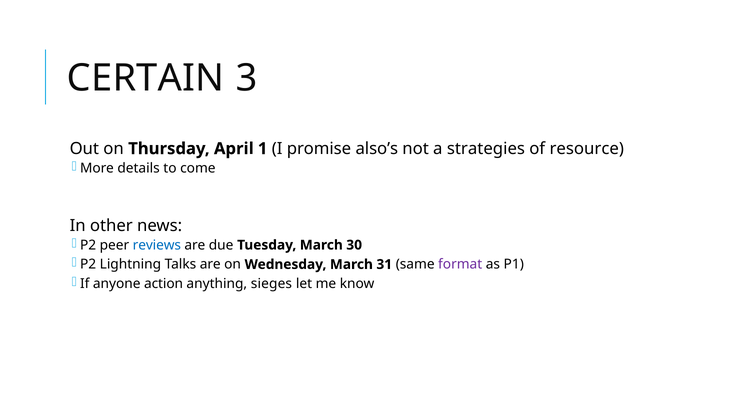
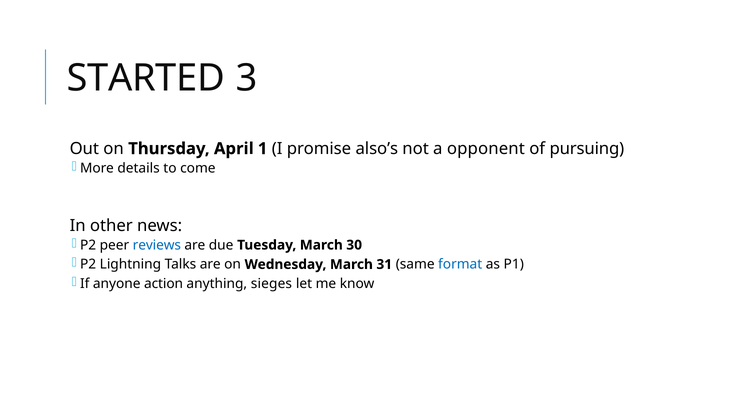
CERTAIN: CERTAIN -> STARTED (146, 78)
strategies: strategies -> opponent (486, 149)
resource: resource -> pursuing (587, 149)
format colour: purple -> blue (460, 265)
